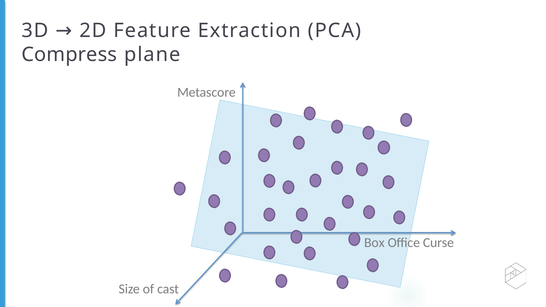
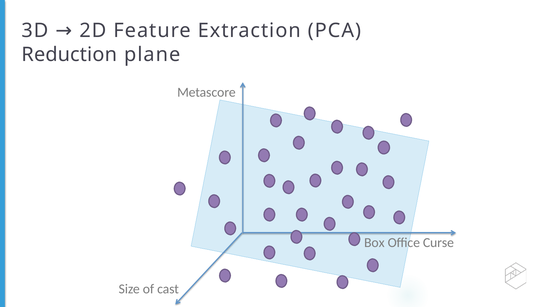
Compress: Compress -> Reduction (69, 55)
